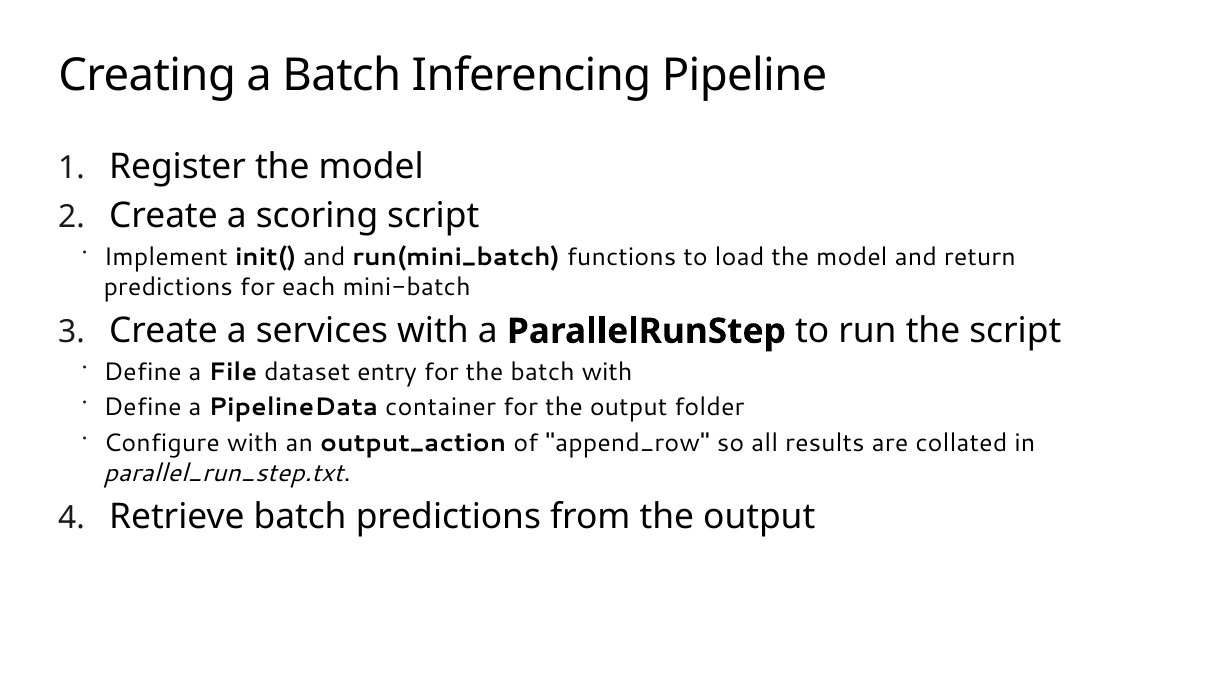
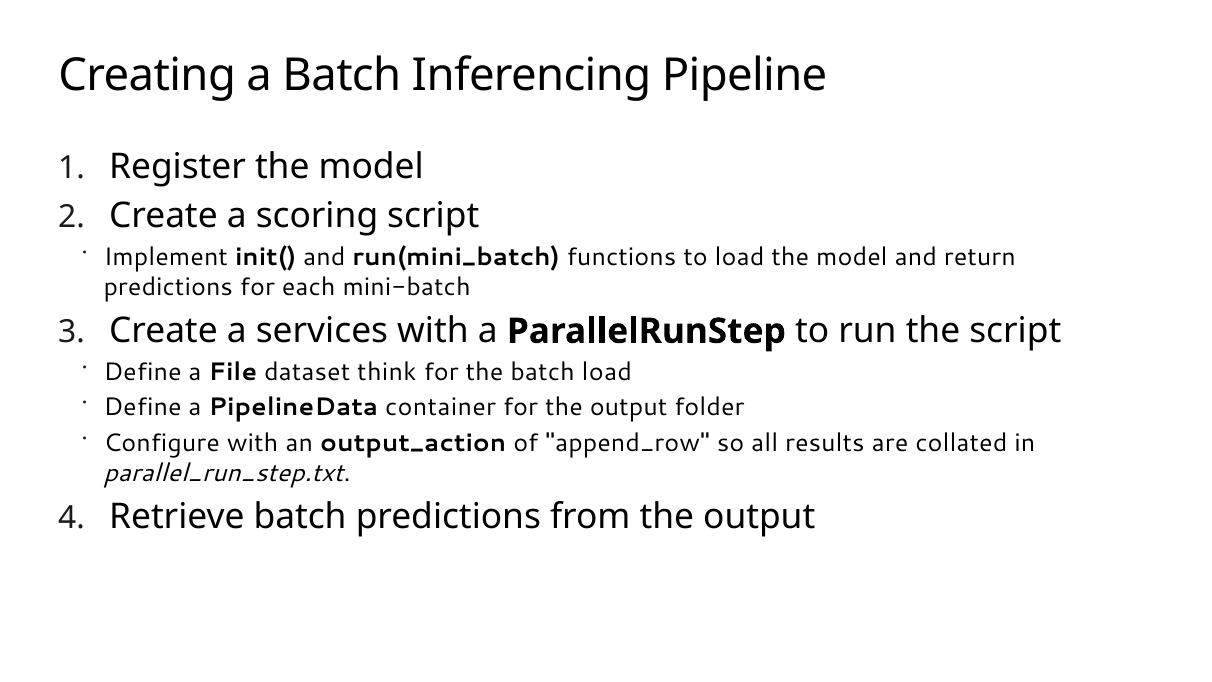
entry: entry -> think (387, 372)
batch with: with -> load (607, 372)
